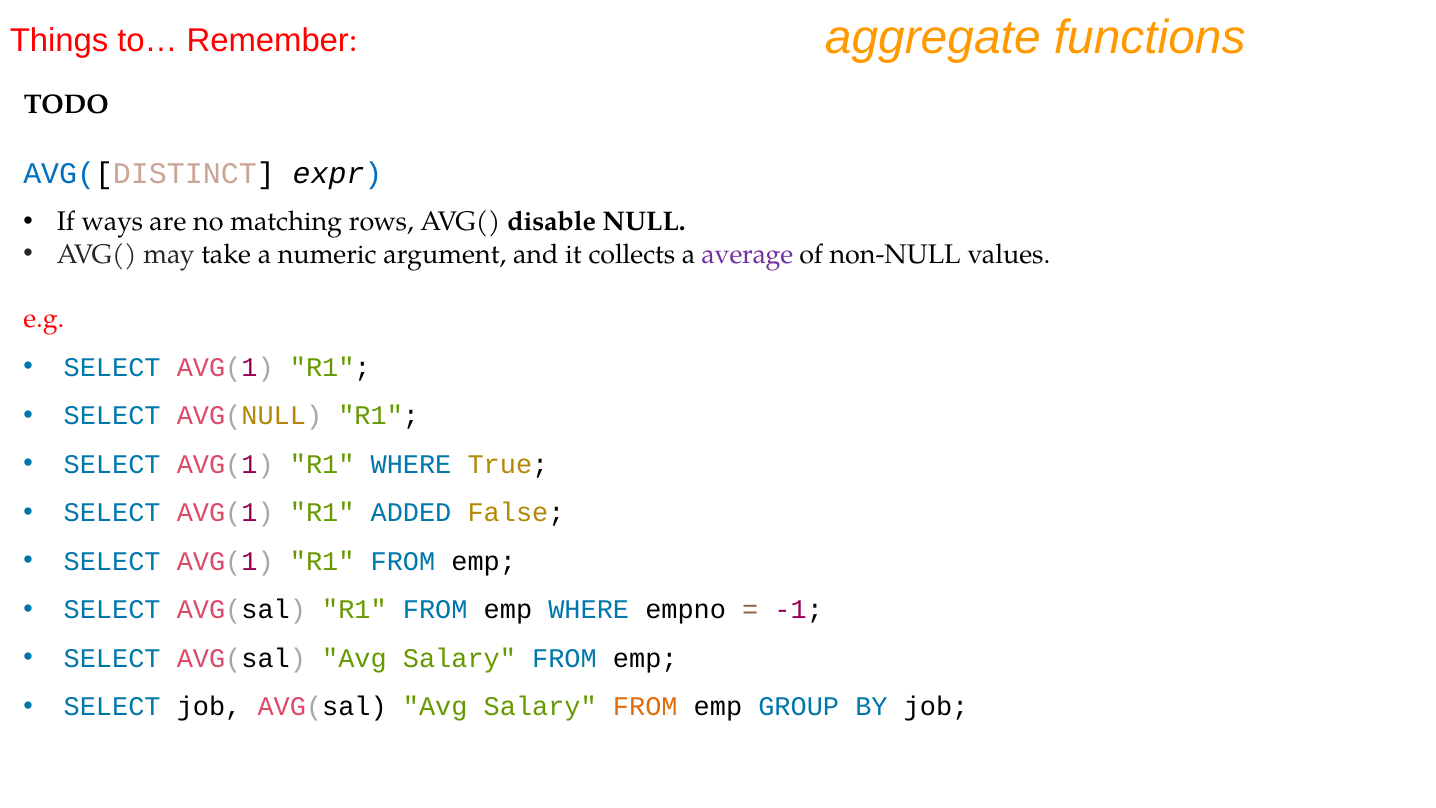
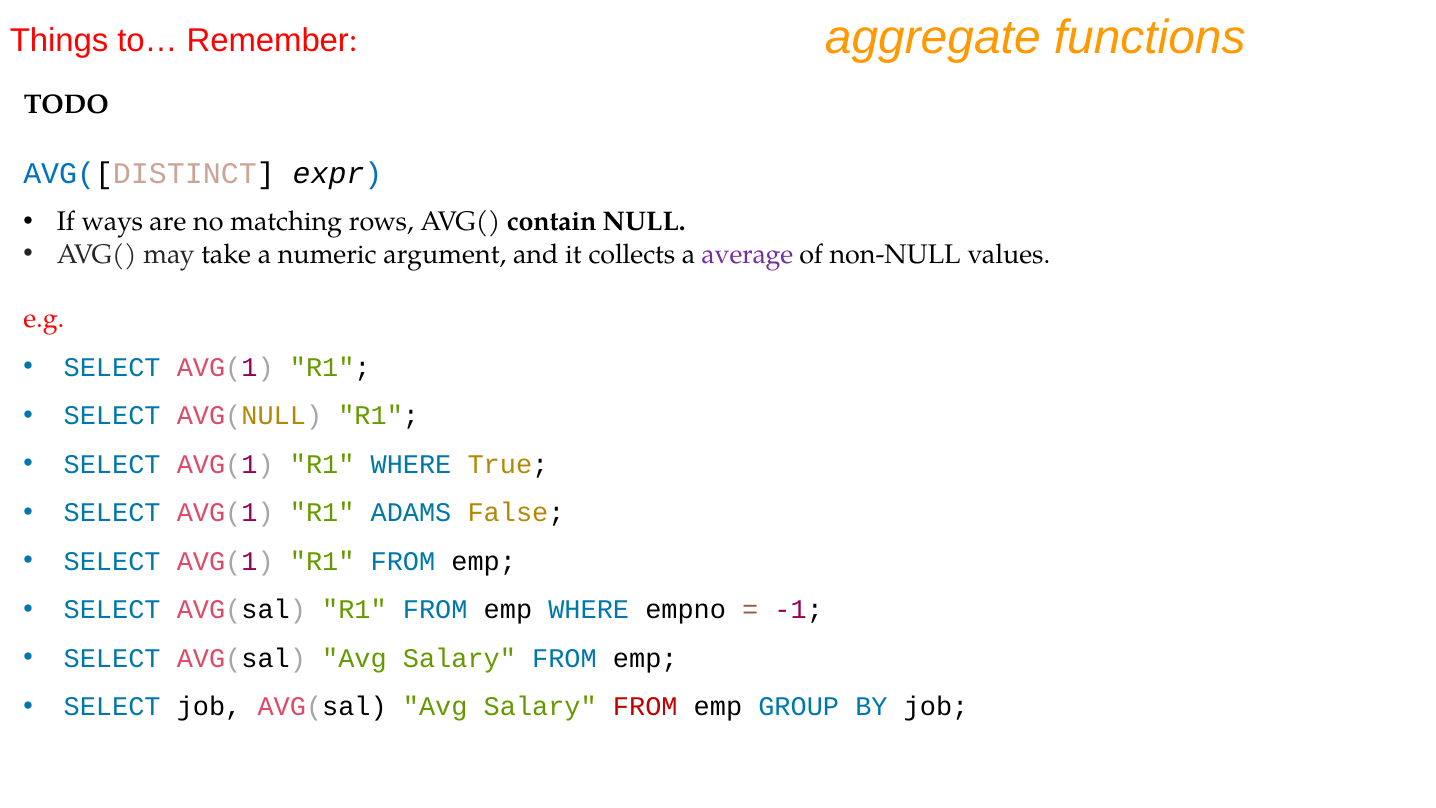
disable: disable -> contain (552, 222)
ADDED: ADDED -> ADAMS (411, 513)
FROM colour: orange -> red (645, 707)
